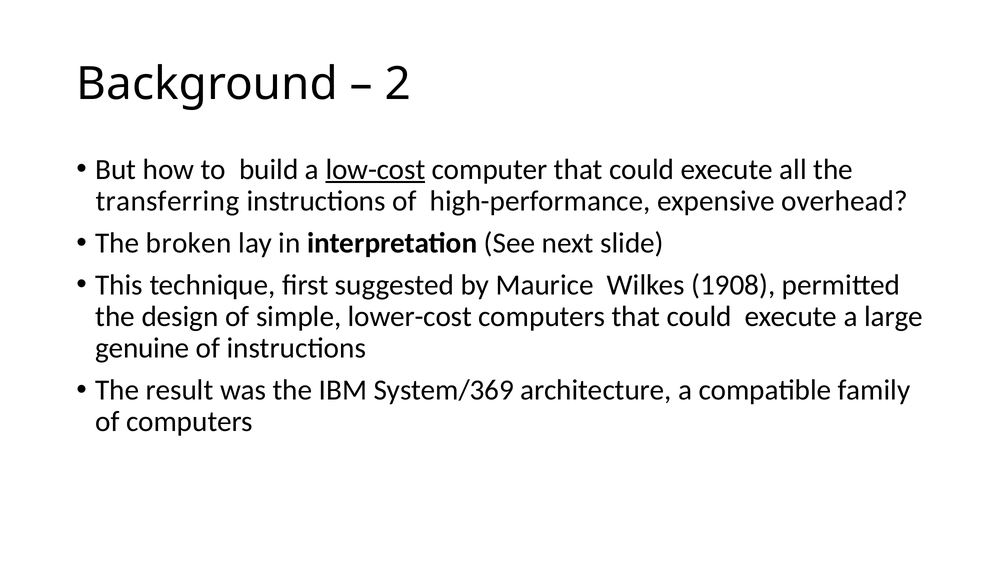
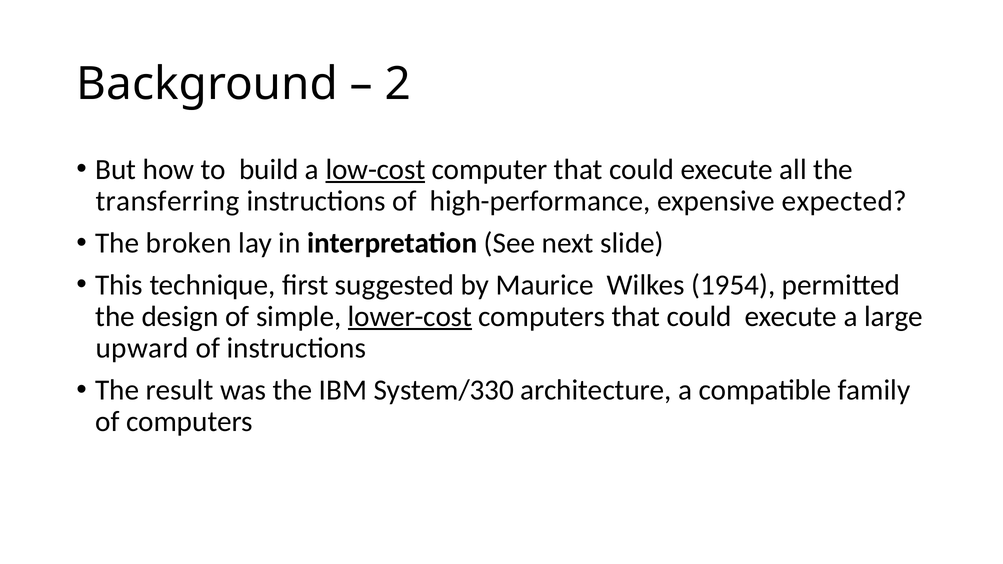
overhead: overhead -> expected (844, 201)
1908: 1908 -> 1954 (733, 285)
lower-cost underline: none -> present (410, 317)
genuine: genuine -> upward (142, 348)
System/369: System/369 -> System/330 (444, 390)
